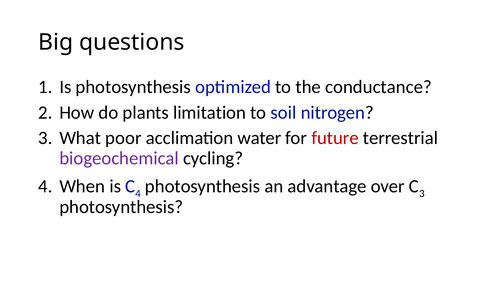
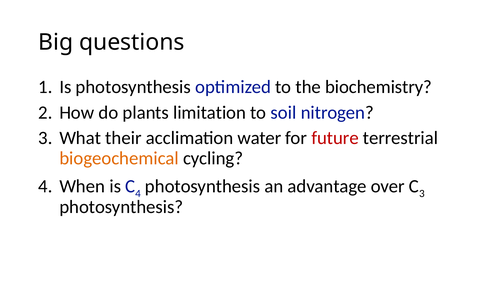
conductance: conductance -> biochemistry (379, 87)
poor: poor -> their (123, 138)
biogeochemical colour: purple -> orange (119, 158)
